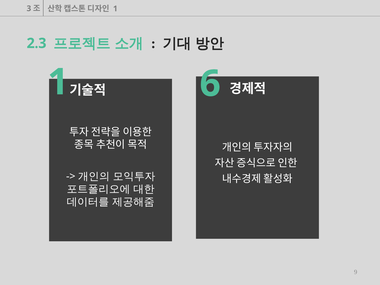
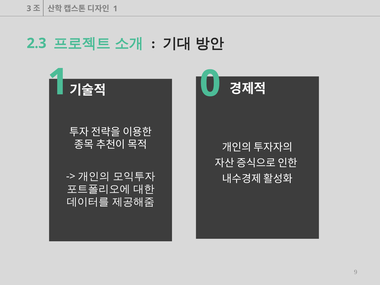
6: 6 -> 0 (210, 84)
